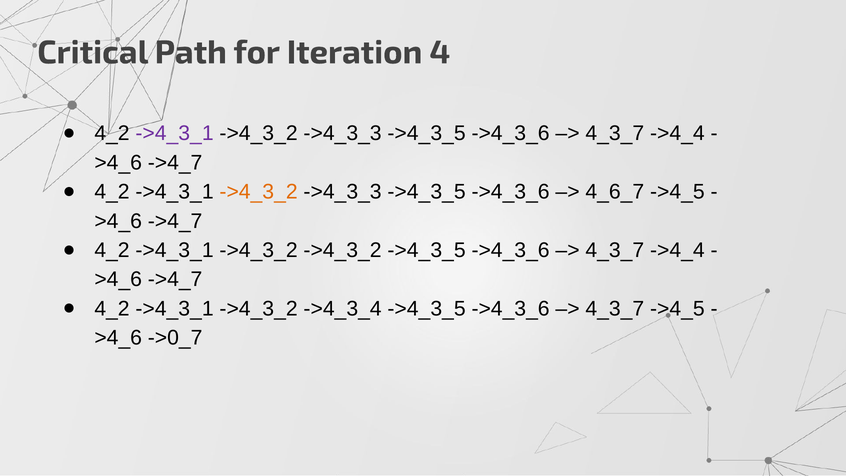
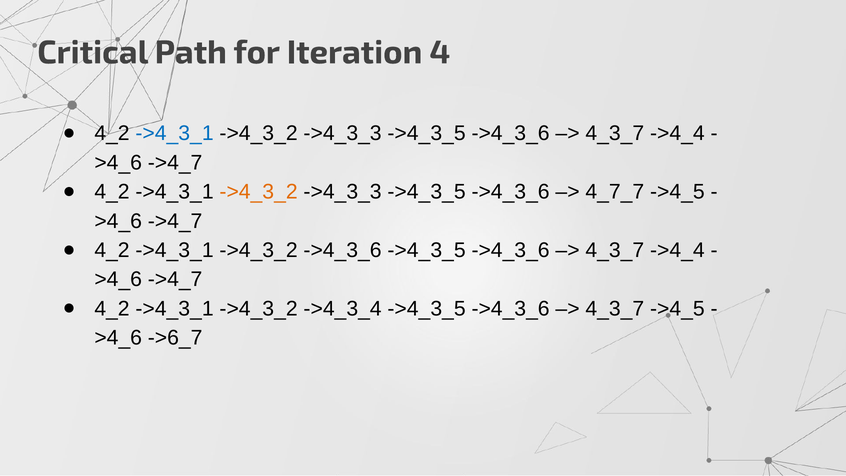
->4_3_1 colour: purple -> blue (175, 133)
4_6_7: 4_6_7 -> 4_7_7 (615, 192)
->4_3_2 ->4_3_2: ->4_3_2 -> ->4_3_6 (343, 250)
->0_7: ->0_7 -> ->6_7 (175, 338)
